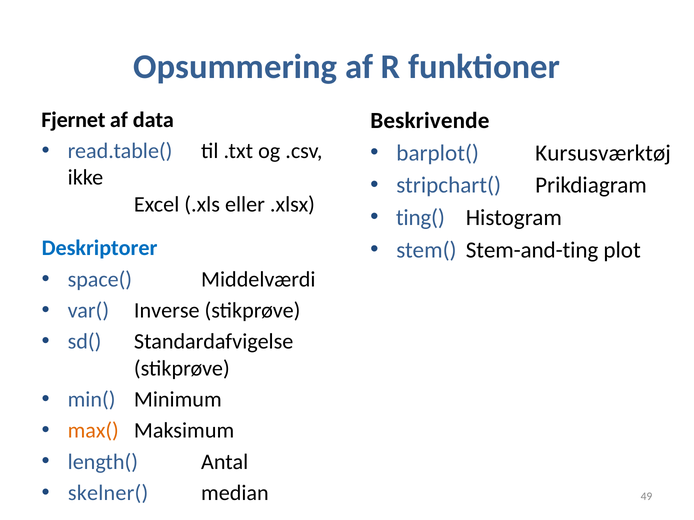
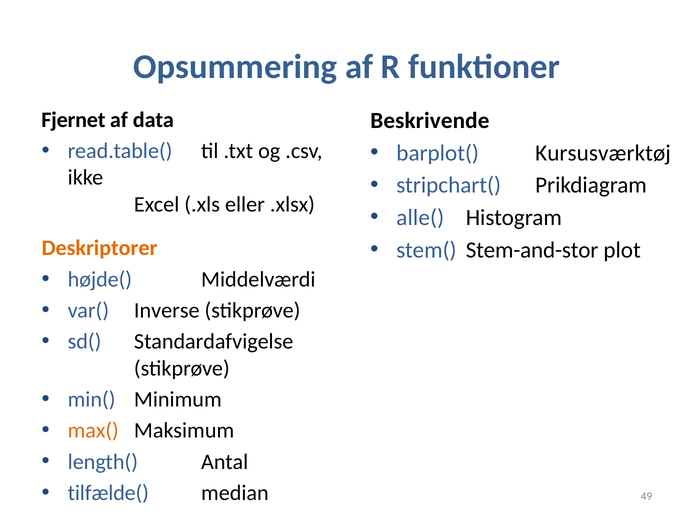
ting(: ting( -> alle( (420, 218)
Stem-and-ting: Stem-and-ting -> Stem-and-stor (532, 250)
Deskriptorer colour: blue -> orange (100, 248)
space(: space( -> højde( (100, 280)
skelner(: skelner( -> tilfælde( (108, 493)
